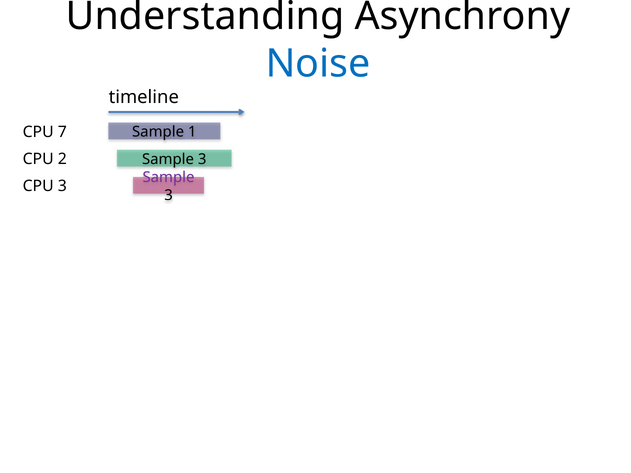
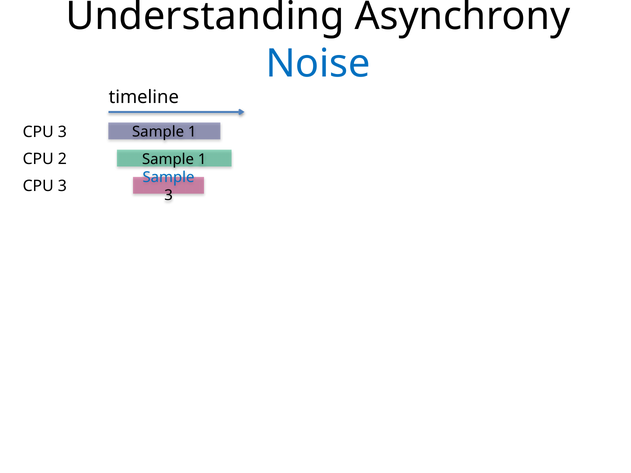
7: 7 -> 3 (62, 132)
3: 3 -> 1 (202, 159)
Sample colour: purple -> blue (169, 178)
